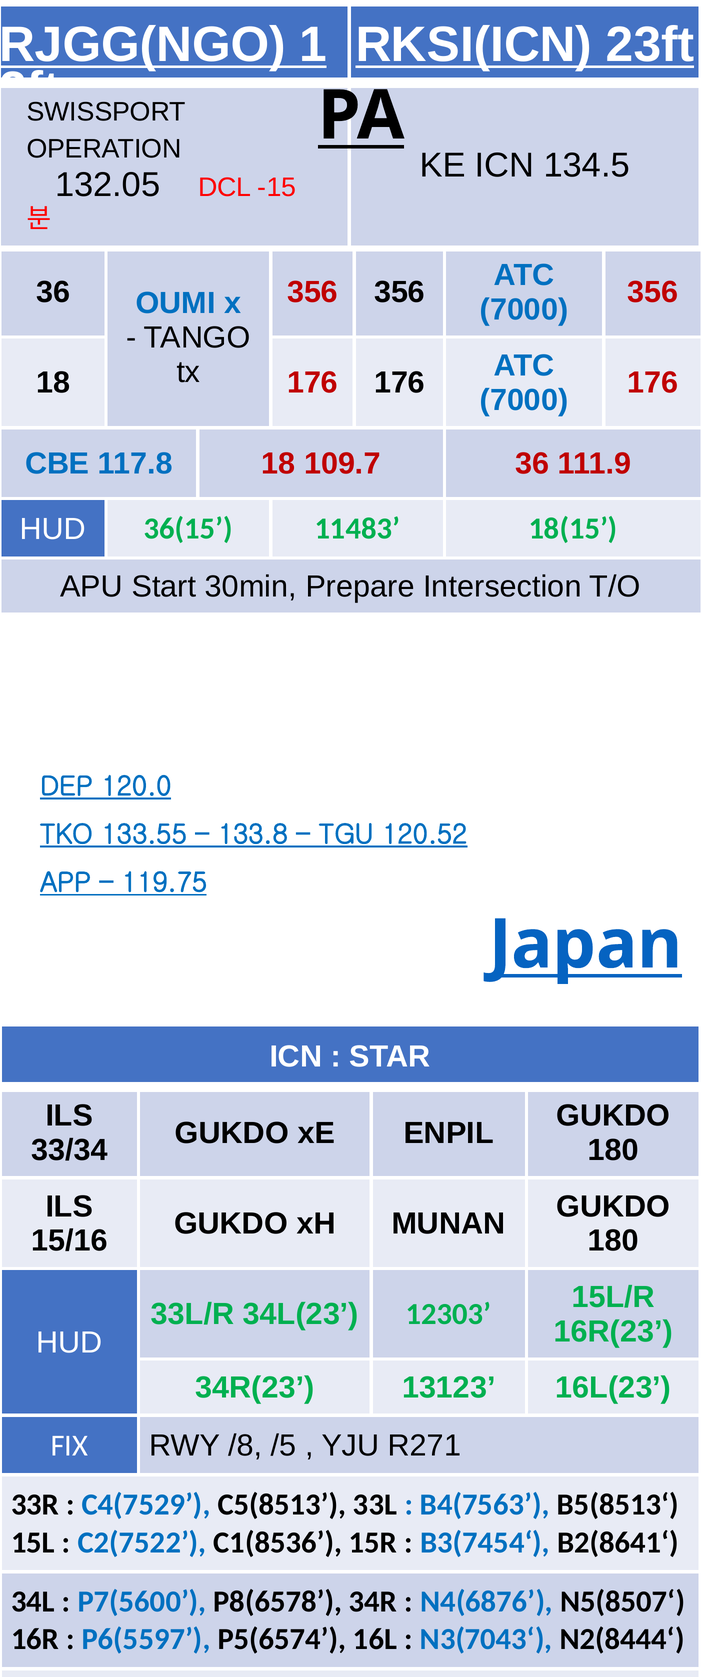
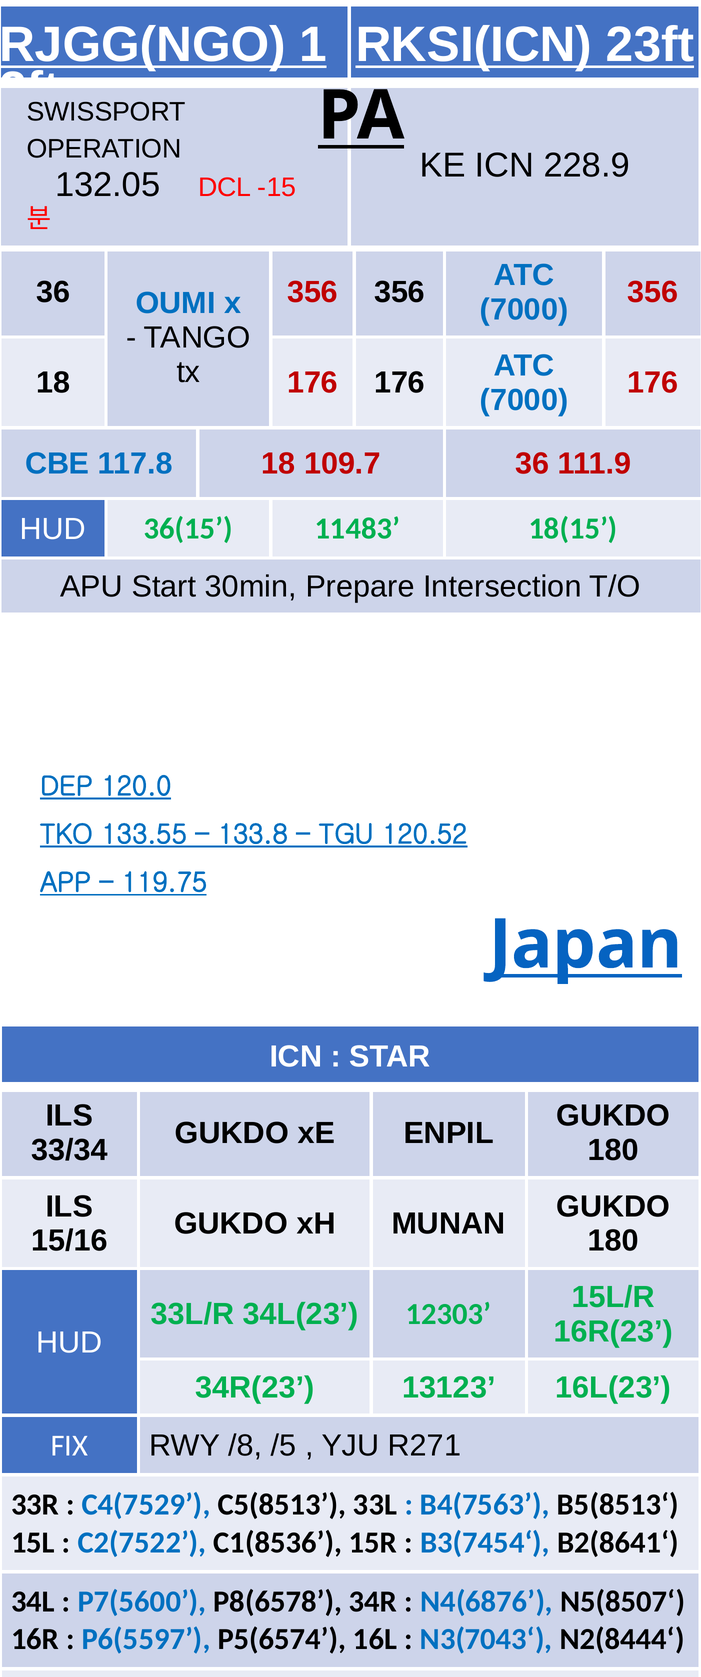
134.5: 134.5 -> 228.9 (587, 165)
